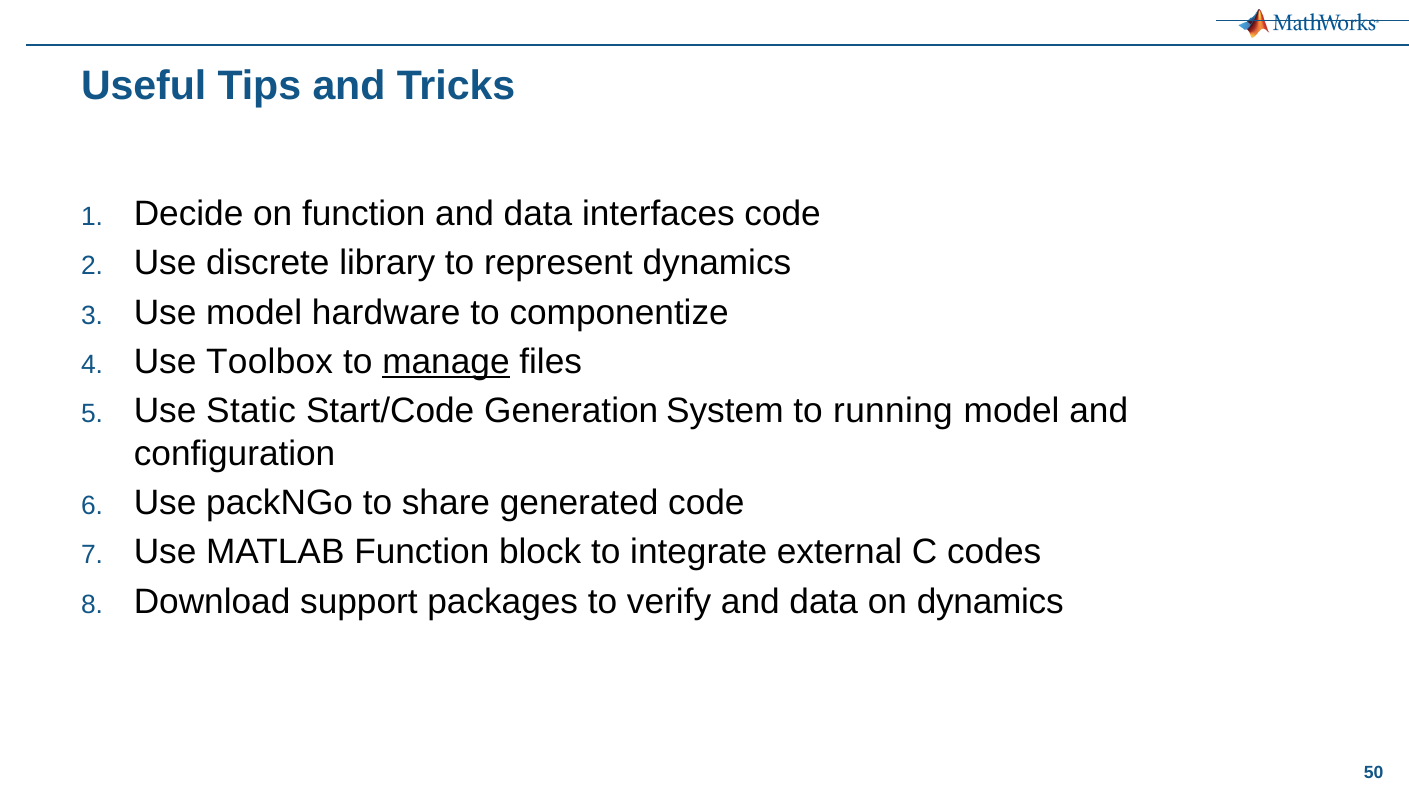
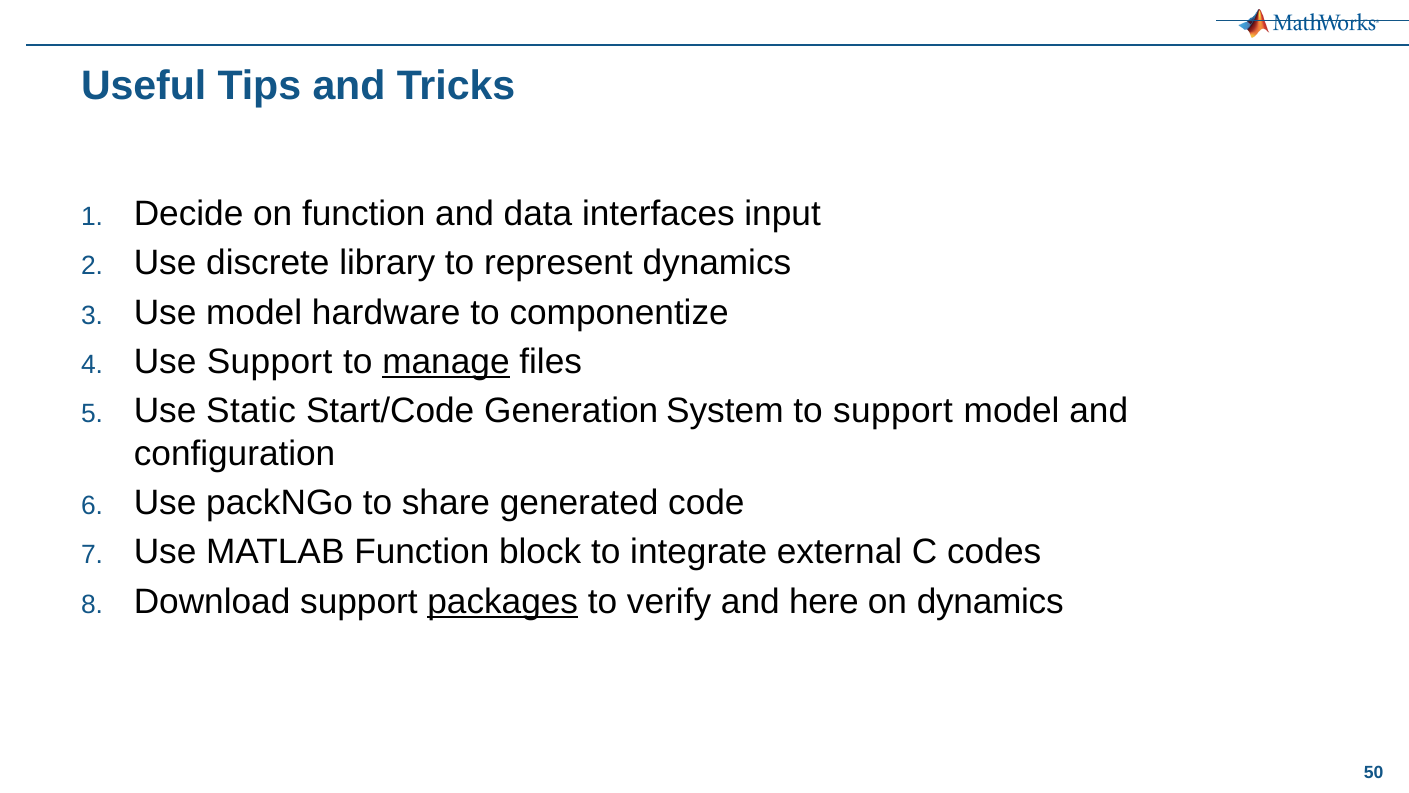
interfaces code: code -> input (783, 214)
Use Toolbox: Toolbox -> Support (270, 362)
to running: running -> support (893, 411)
packages underline: none -> present (503, 601)
verify and data: data -> here (824, 601)
